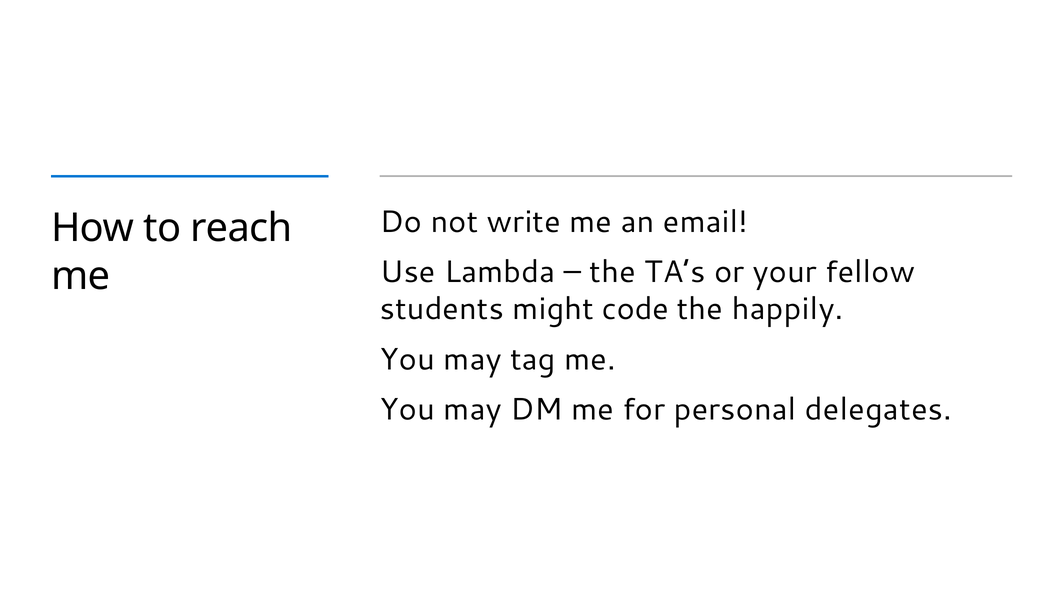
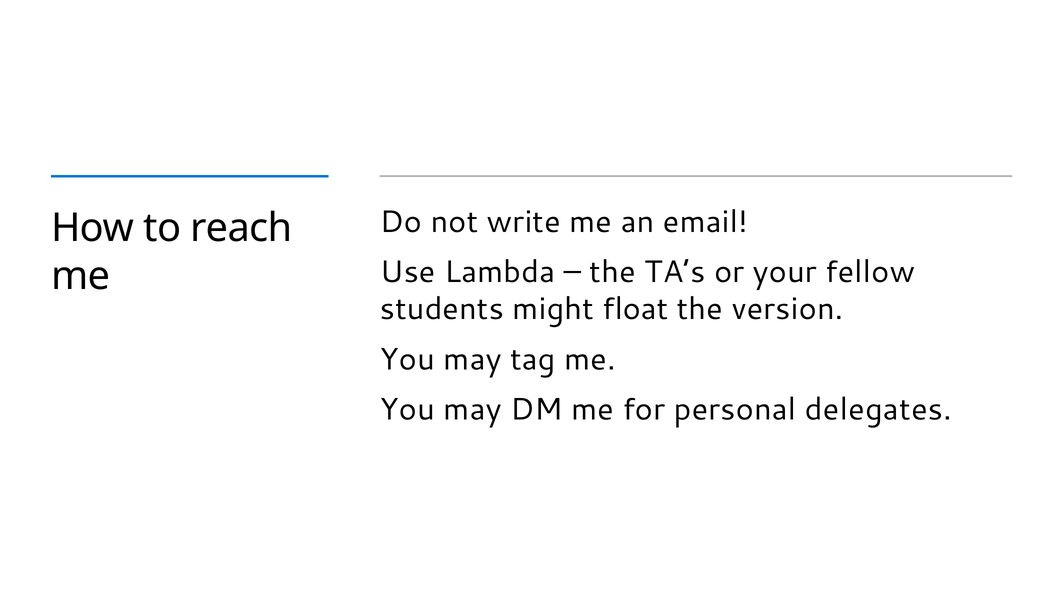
code: code -> float (636, 309)
happily: happily -> version (788, 309)
